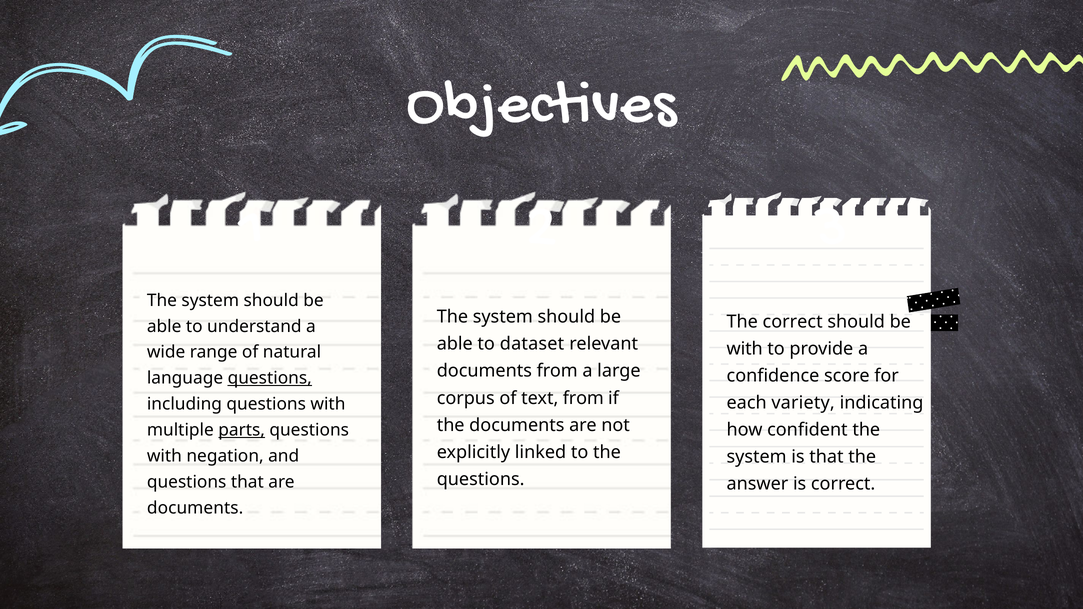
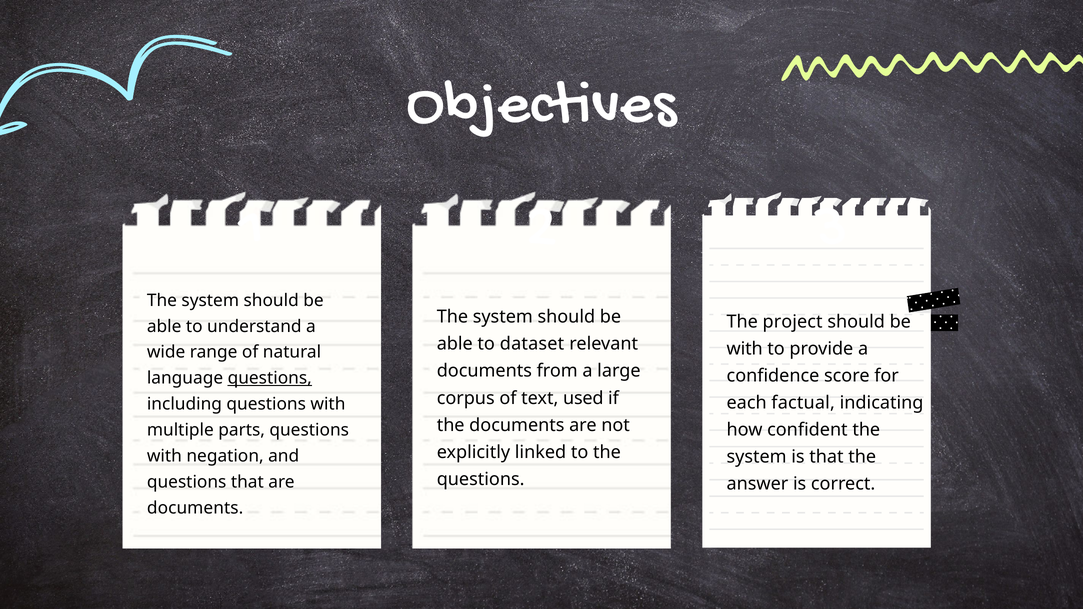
The correct: correct -> project (793, 322)
text from: from -> used (583, 398)
variety: variety -> factual (803, 403)
parts underline: present -> none (242, 430)
